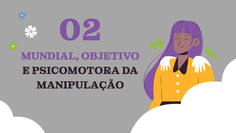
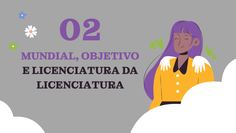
E PSICOMOTORA: PSICOMOTORA -> LICENCIATURA (76, 70)
MANIPULAÇÃO: MANIPULAÇÃO -> LICENCIATURA (80, 85)
